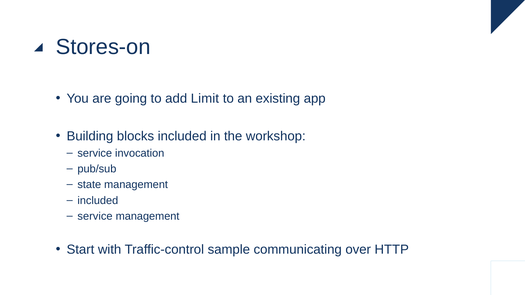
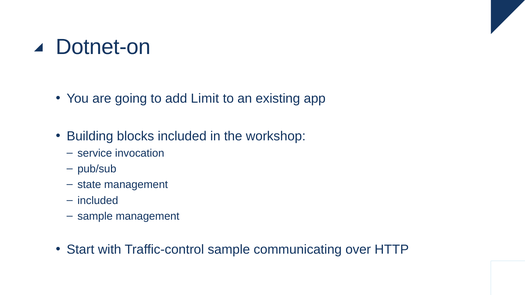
Stores-on: Stores-on -> Dotnet-on (103, 47)
service: service -> sample (95, 216)
